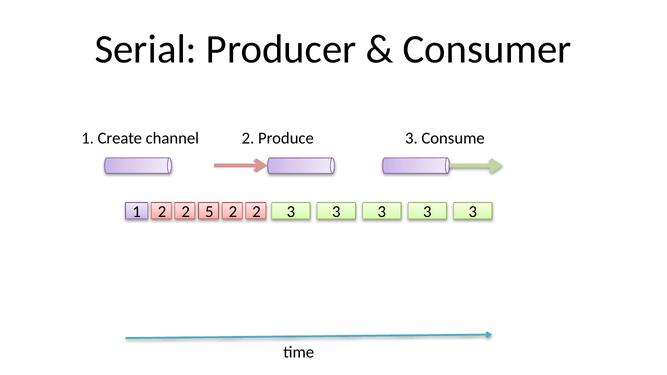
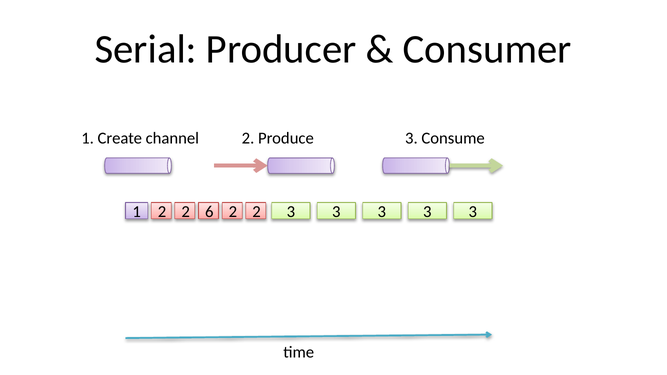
5: 5 -> 6 (209, 212)
